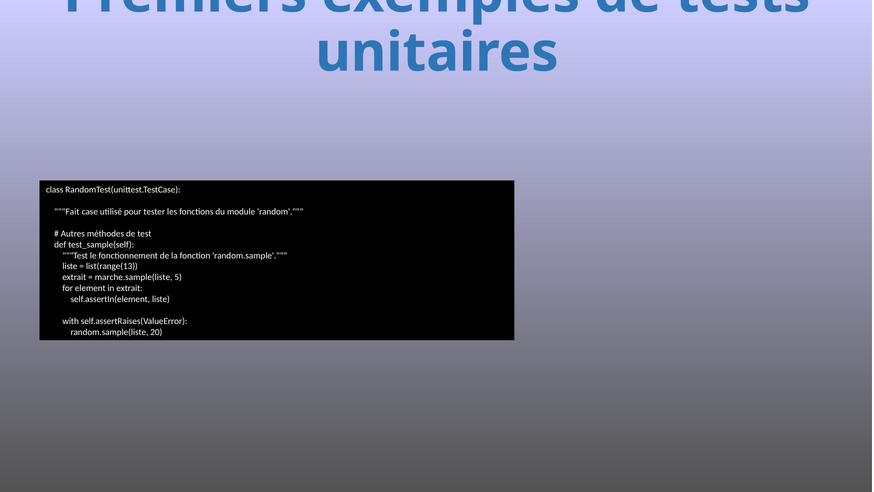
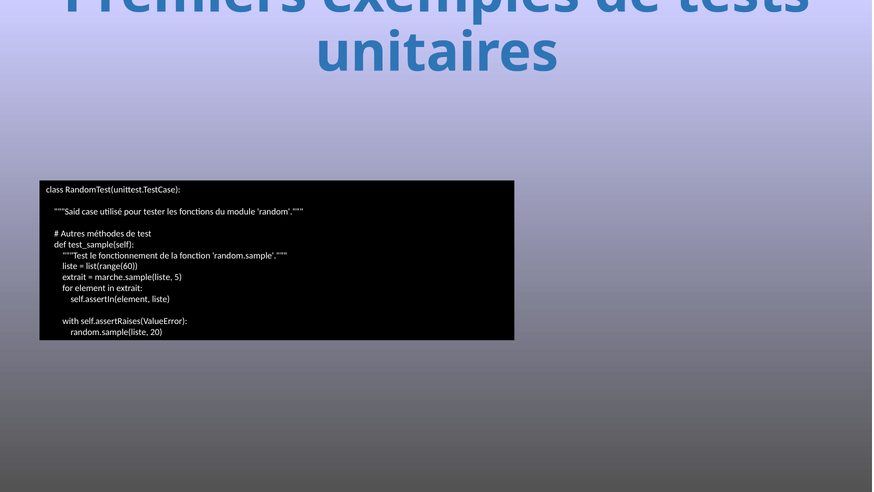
Fait: Fait -> Said (67, 212)
list(range(13: list(range(13 -> list(range(60 (112, 266)
